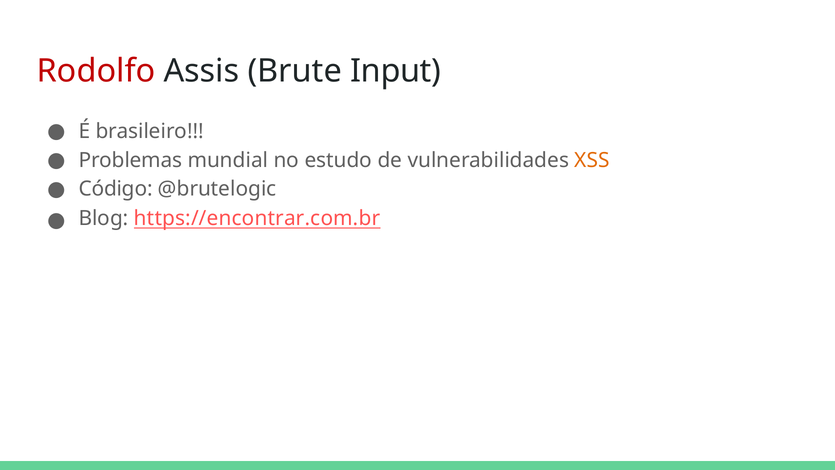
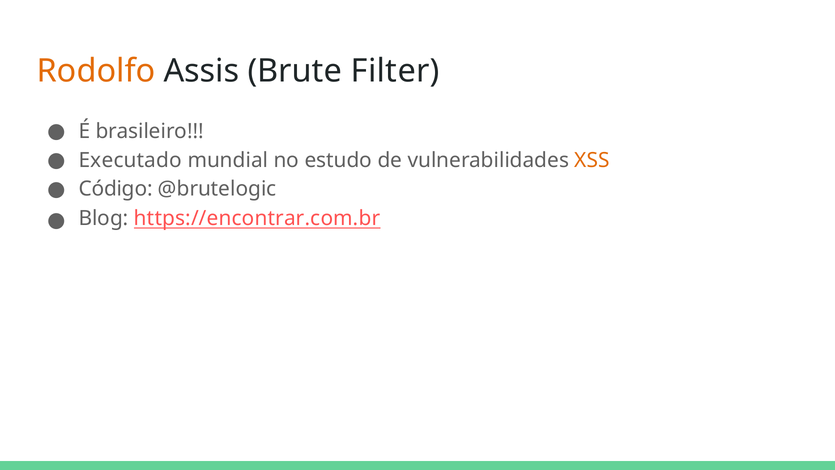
Rodolfo colour: red -> orange (96, 71)
Input: Input -> Filter (395, 71)
Problemas: Problemas -> Executado (130, 160)
